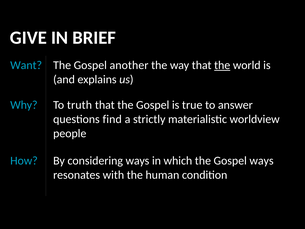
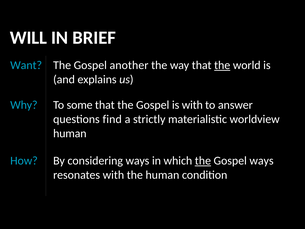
GIVE: GIVE -> WILL (28, 38)
truth: truth -> some (80, 105)
is true: true -> with (192, 105)
people: people -> human (70, 133)
the underline: none -> present (203, 161)
